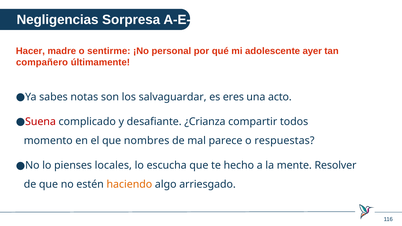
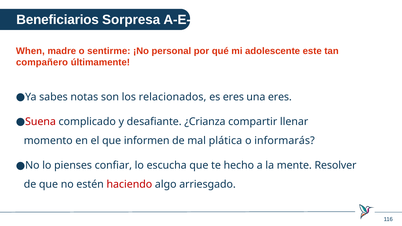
Negligencias: Negligencias -> Beneficiarios (58, 20)
Hacer: Hacer -> When (30, 51)
ayer: ayer -> este (312, 51)
salvaguardar: salvaguardar -> relacionados (173, 97)
una acto: acto -> eres (280, 97)
todos: todos -> llenar (294, 122)
nombres: nombres -> informen (147, 141)
parece: parece -> plática (225, 141)
respuestas: respuestas -> informarás (284, 141)
locales: locales -> confiar (113, 165)
haciendo colour: orange -> red (129, 185)
